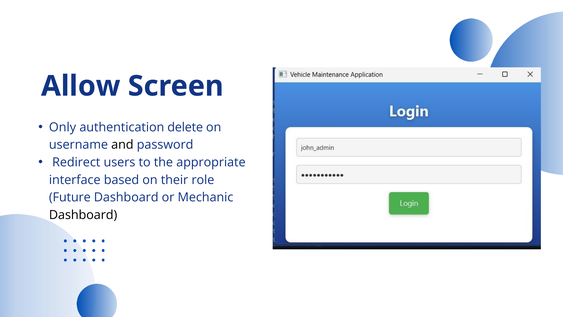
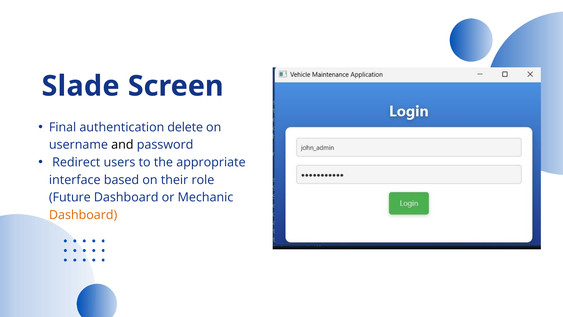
Allow: Allow -> Slade (81, 86)
Only: Only -> Final (63, 127)
Dashboard colour: black -> orange (83, 215)
